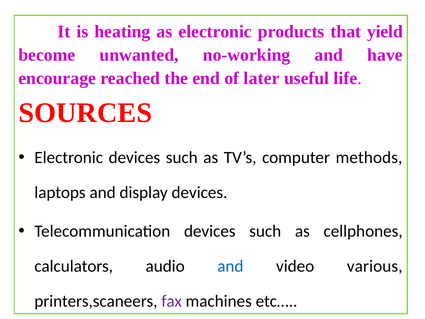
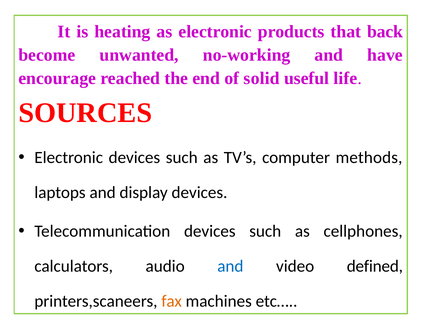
yield: yield -> back (385, 32)
later: later -> solid (262, 78)
various: various -> defined (375, 266)
fax colour: purple -> orange (172, 301)
